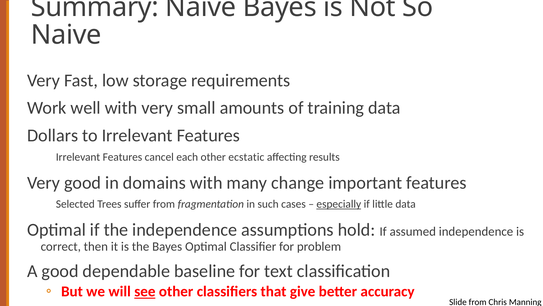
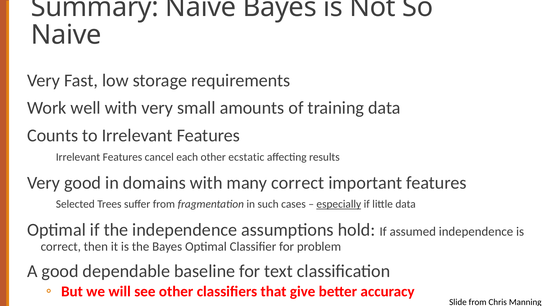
Dollars: Dollars -> Counts (53, 135)
many change: change -> correct (298, 182)
see underline: present -> none (145, 291)
